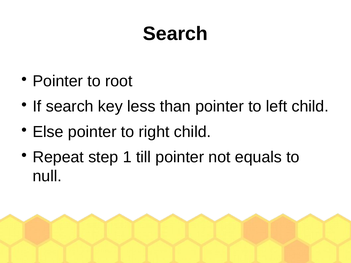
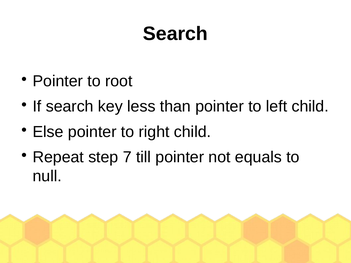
1: 1 -> 7 (127, 157)
